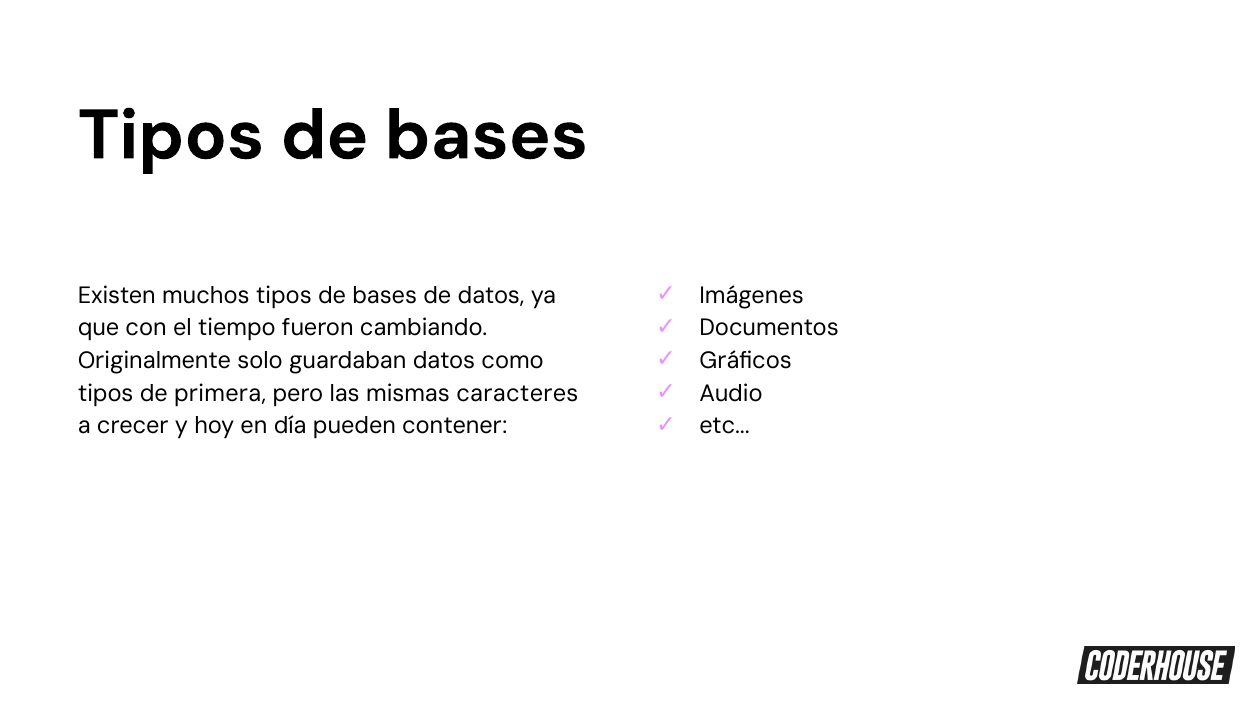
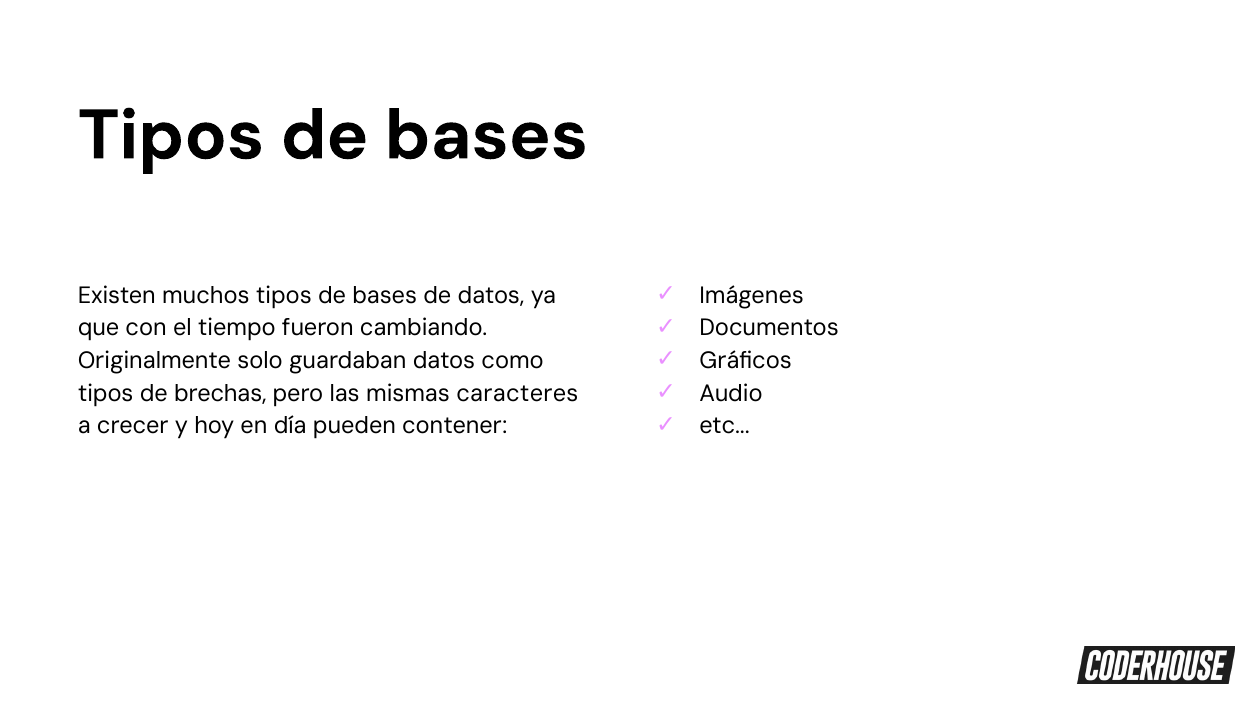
primera: primera -> brechas (220, 393)
